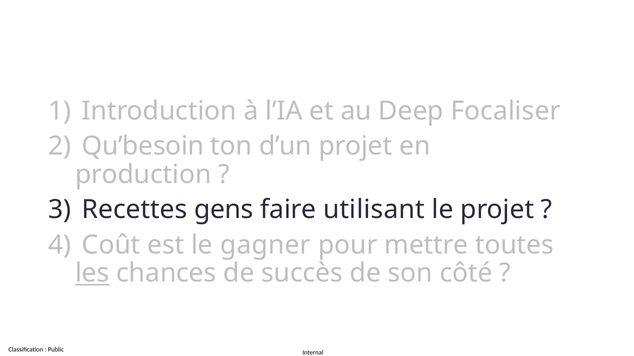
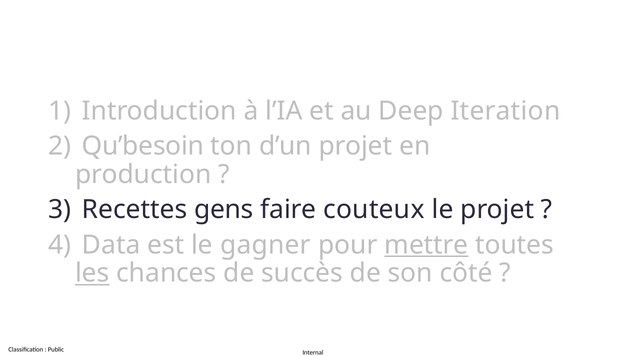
Focaliser: Focaliser -> Iteration (505, 111)
utilisant: utilisant -> couteux (374, 210)
Coût: Coût -> Data (111, 245)
mettre underline: none -> present (426, 245)
